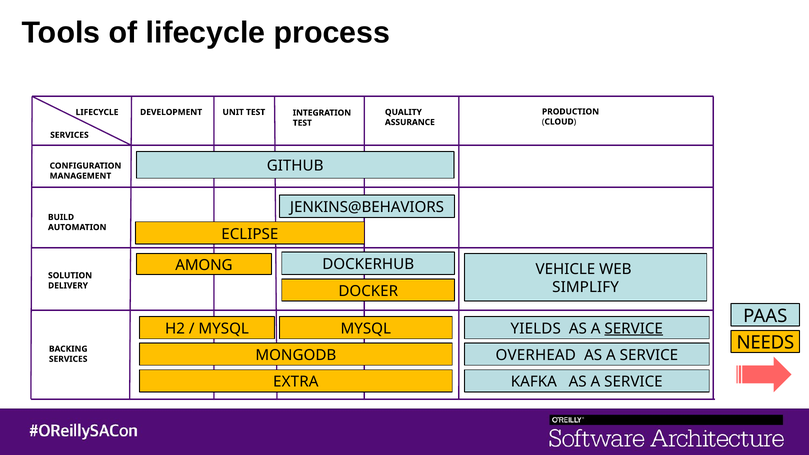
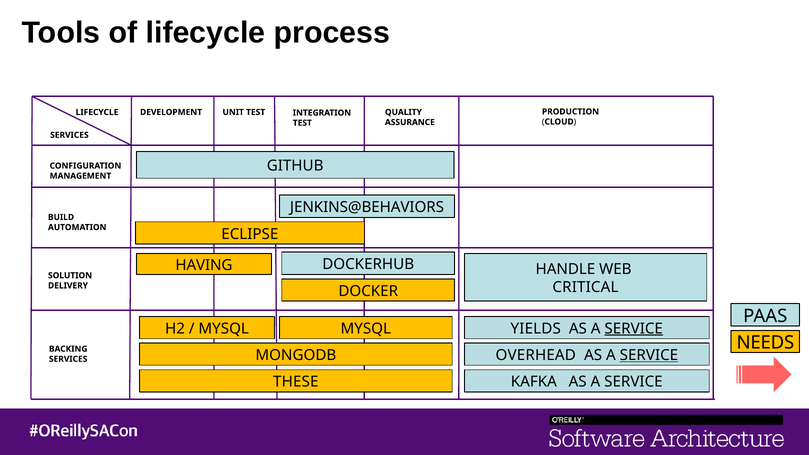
AMONG: AMONG -> HAVING (204, 265)
VEHICLE: VEHICLE -> HANDLE (565, 269)
SIMPLIFY: SIMPLIFY -> CRITICAL (586, 287)
SERVICE underline: none -> present (649, 355)
EXTRA: EXTRA -> THESE (296, 382)
